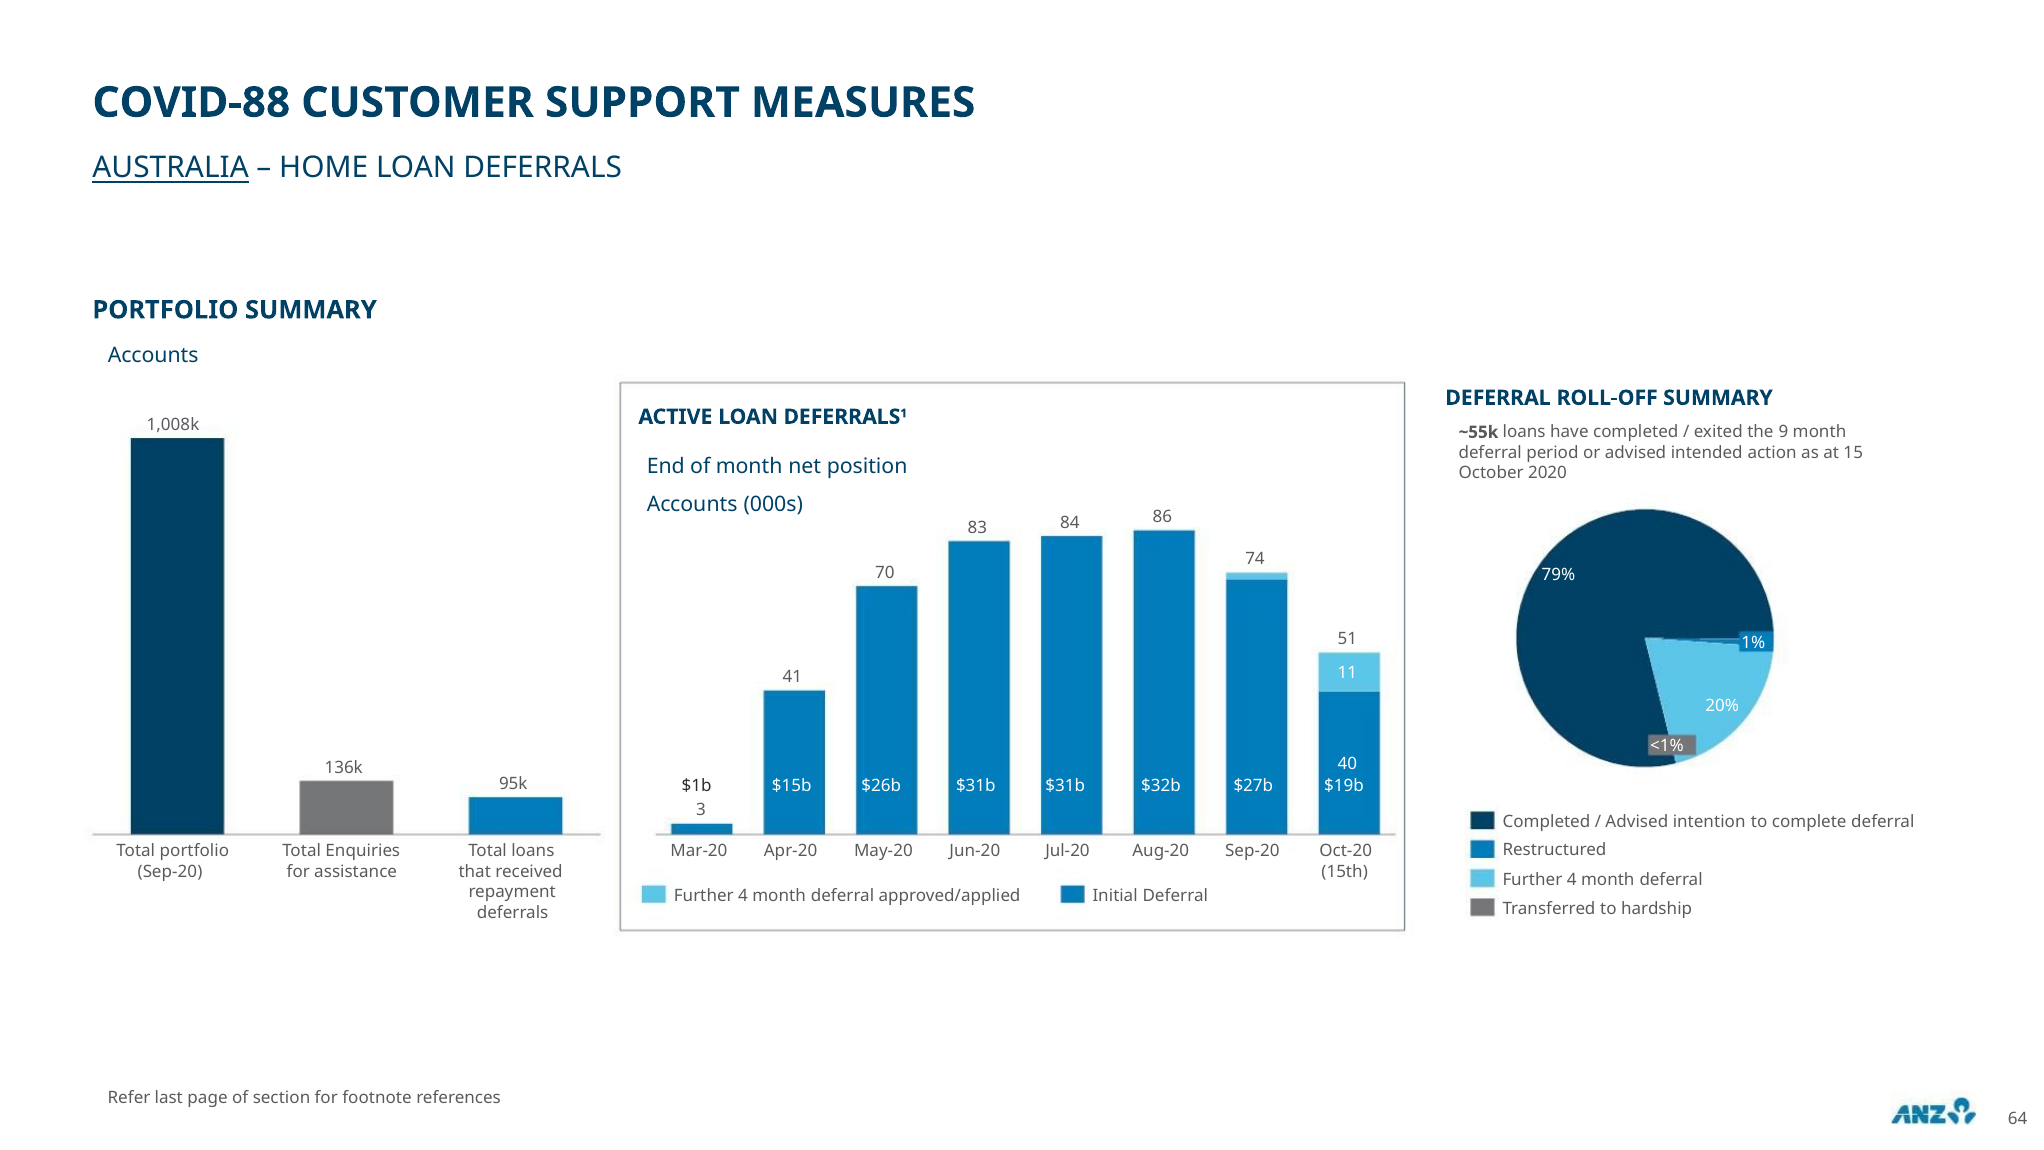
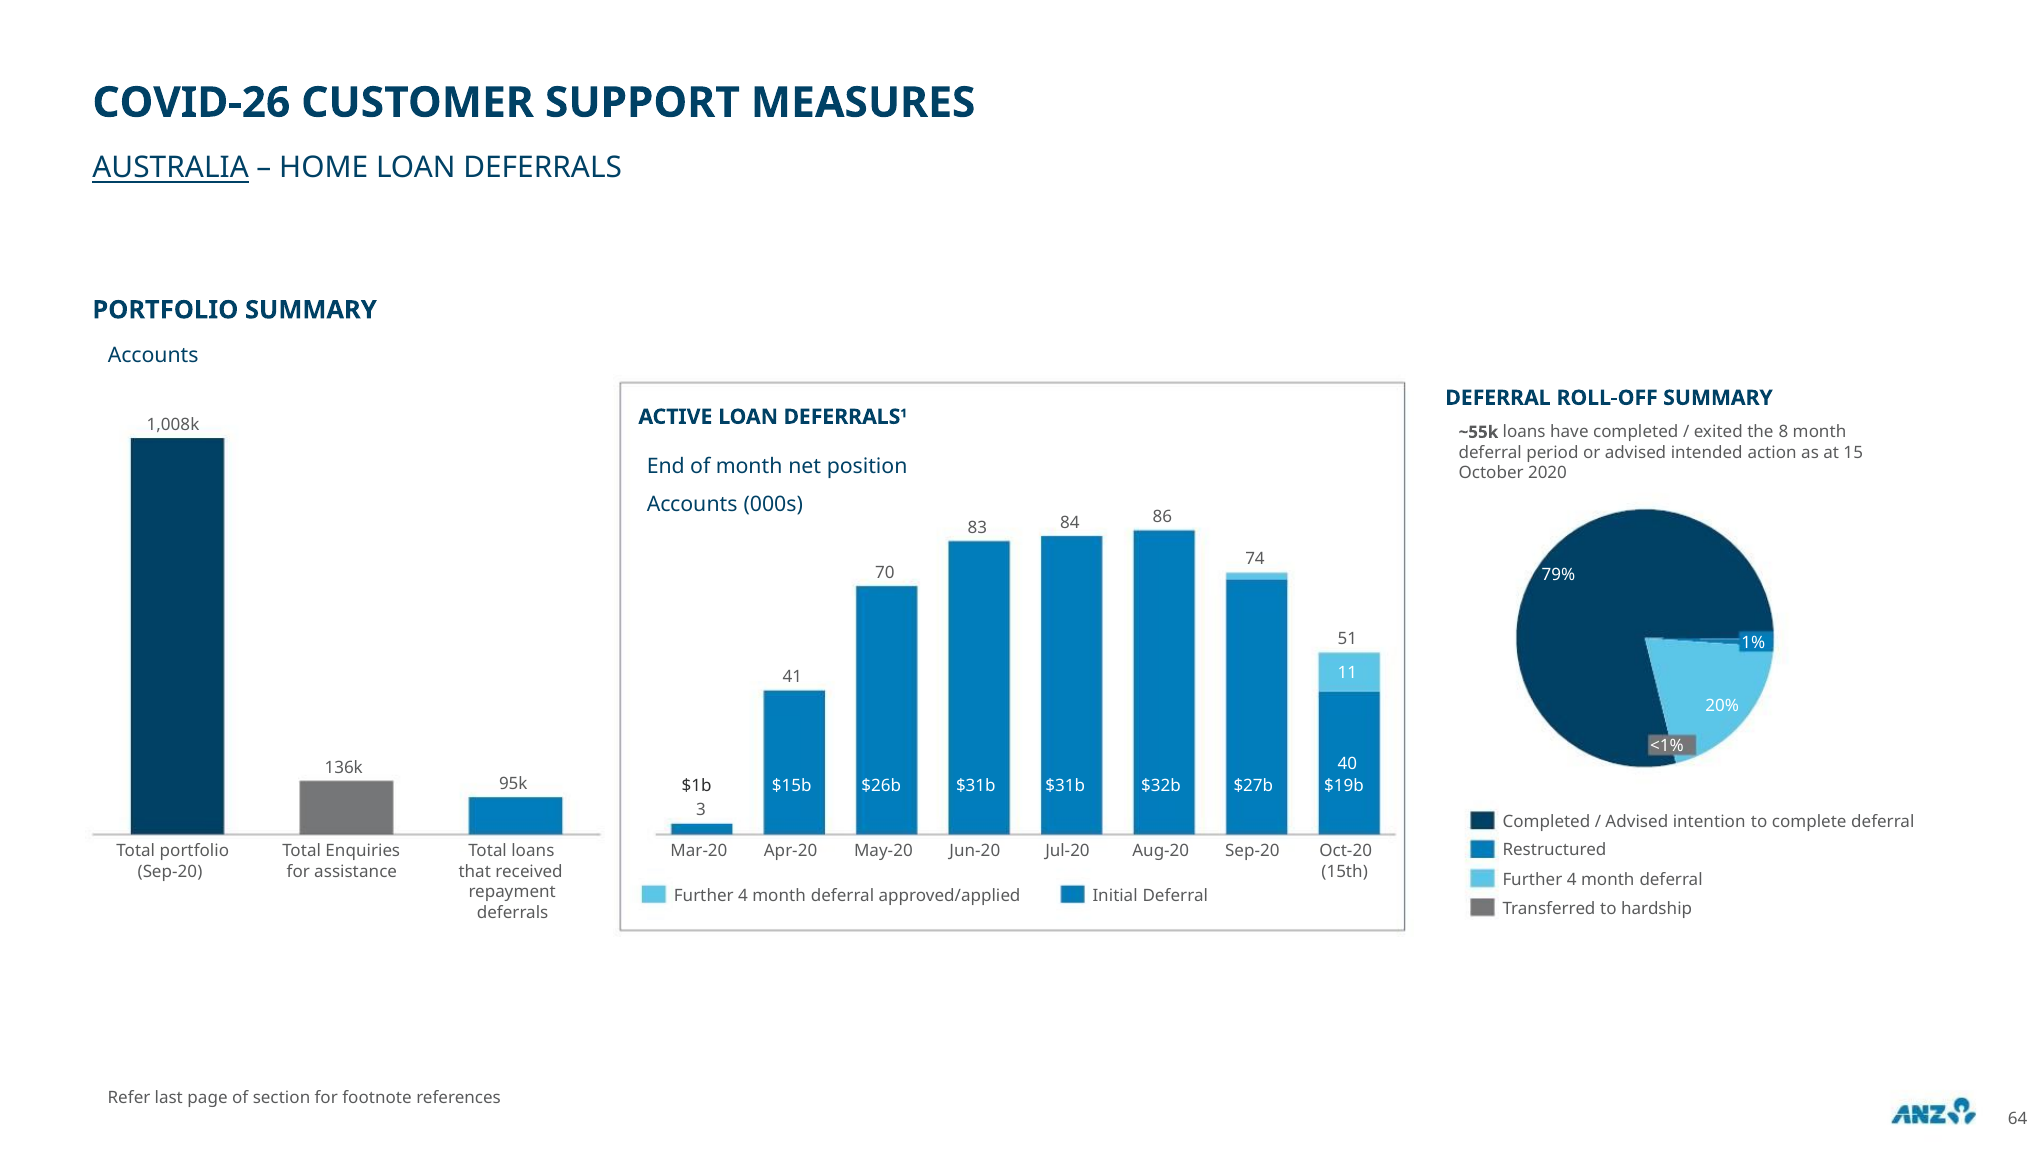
COVID-88: COVID-88 -> COVID-26 (191, 103)
9: 9 -> 8 (1783, 432)
